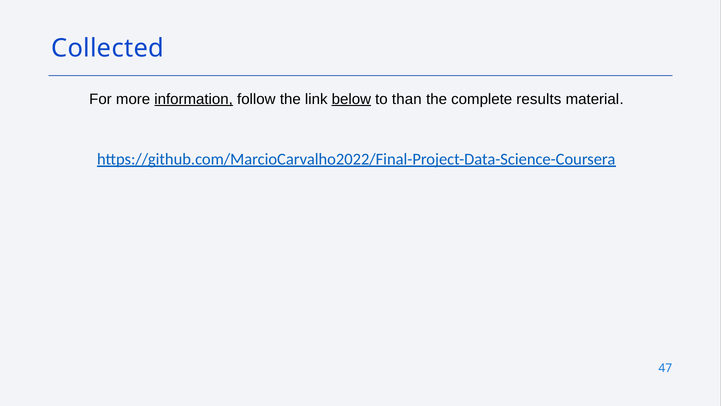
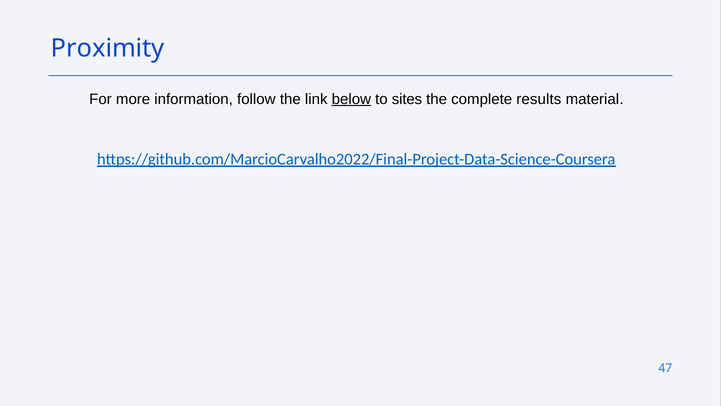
Collected: Collected -> Proximity (108, 48)
information underline: present -> none (194, 99)
than: than -> sites (407, 99)
